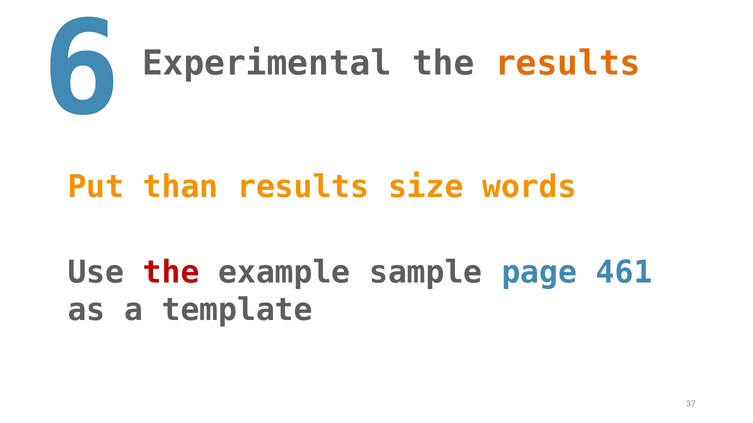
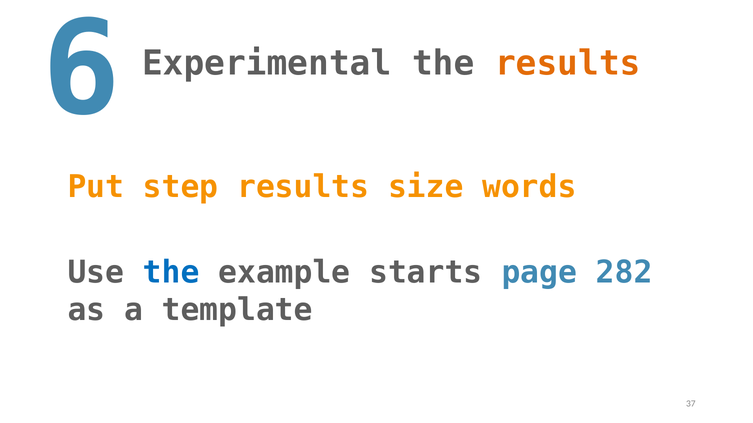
than: than -> step (181, 187)
the colour: red -> blue (171, 273)
sample: sample -> starts (426, 273)
461: 461 -> 282 (624, 273)
